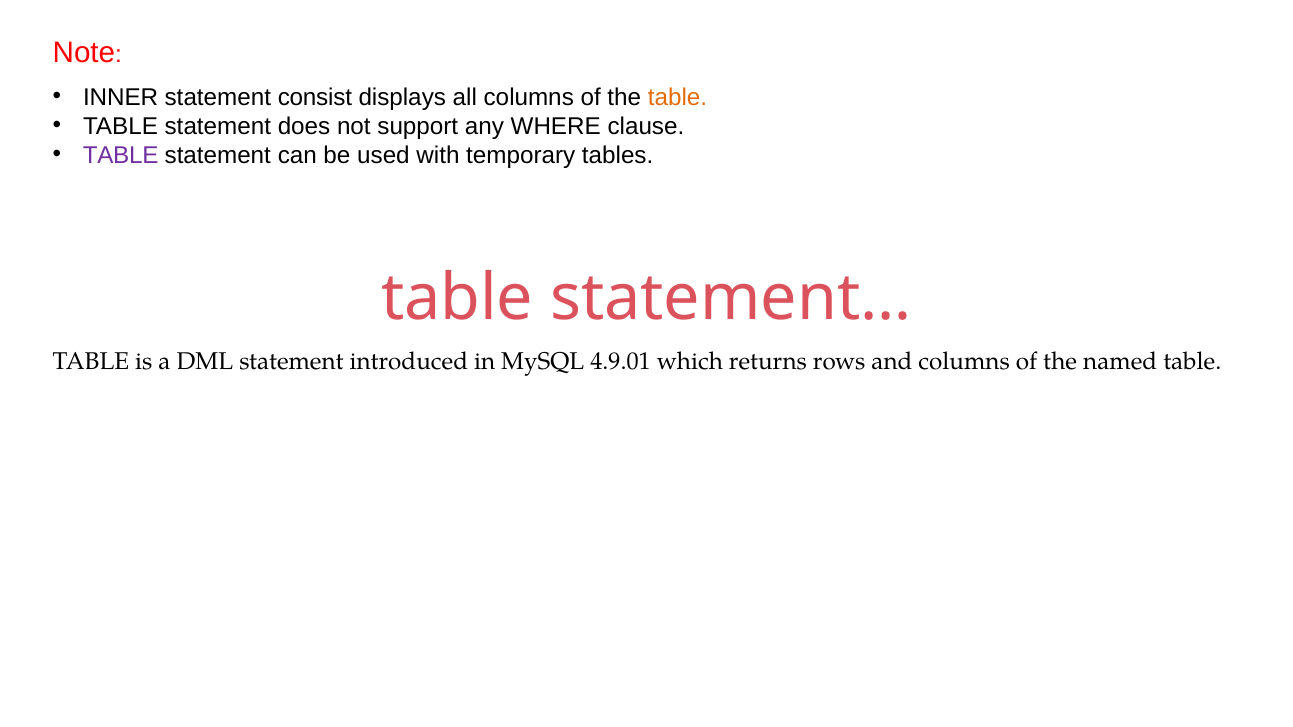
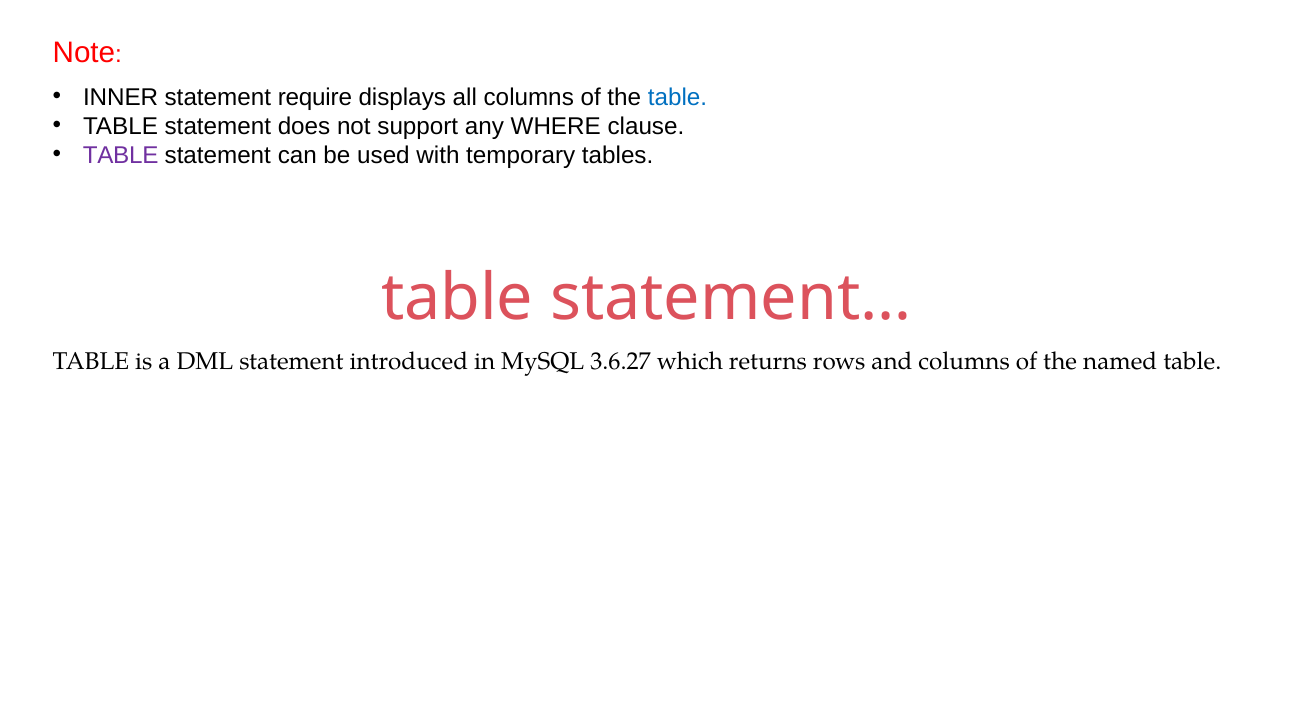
consist: consist -> require (315, 97)
table colour: orange -> blue (677, 97)
4.9.01: 4.9.01 -> 3.6.27 (621, 362)
